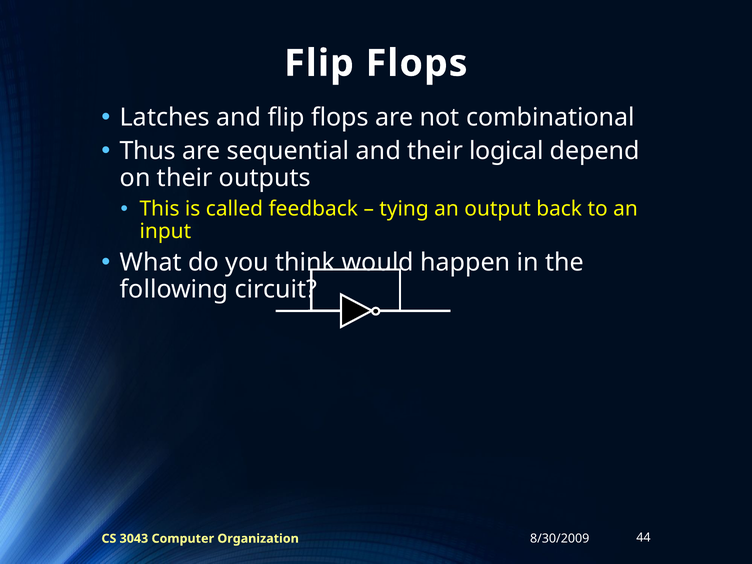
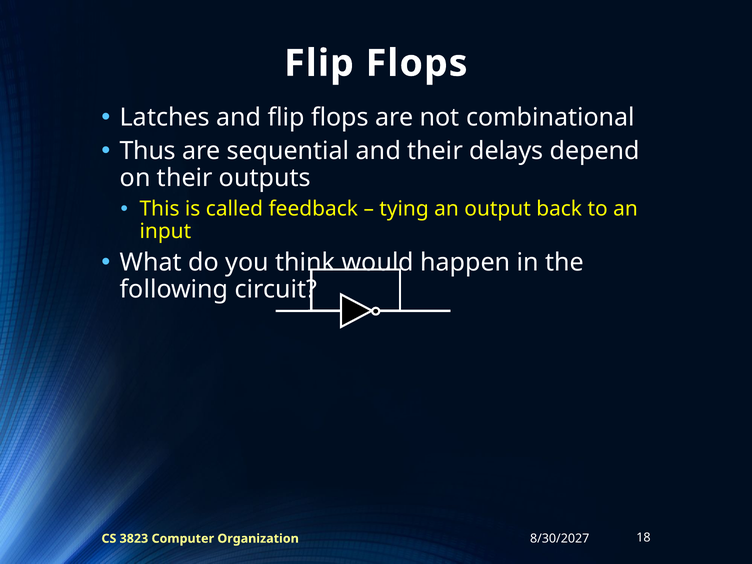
logical: logical -> delays (506, 151)
8/30/2009: 8/30/2009 -> 8/30/2027 (560, 539)
3043: 3043 -> 3823 (134, 539)
44: 44 -> 18 (643, 538)
